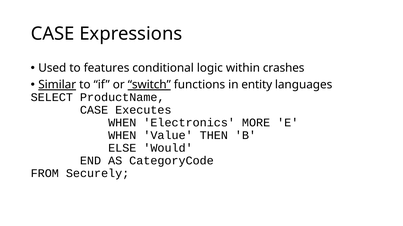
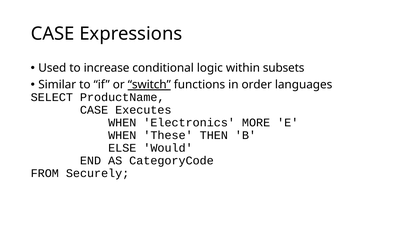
features: features -> increase (107, 68)
crashes: crashes -> subsets (284, 68)
Similar underline: present -> none (57, 85)
entity: entity -> order (257, 85)
Value: Value -> These (168, 136)
